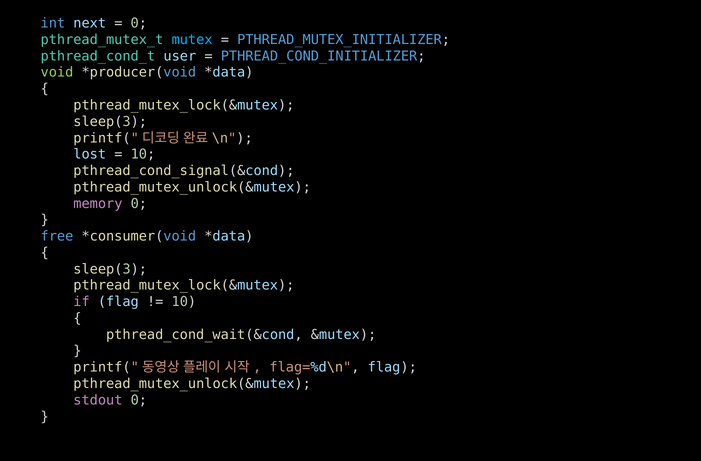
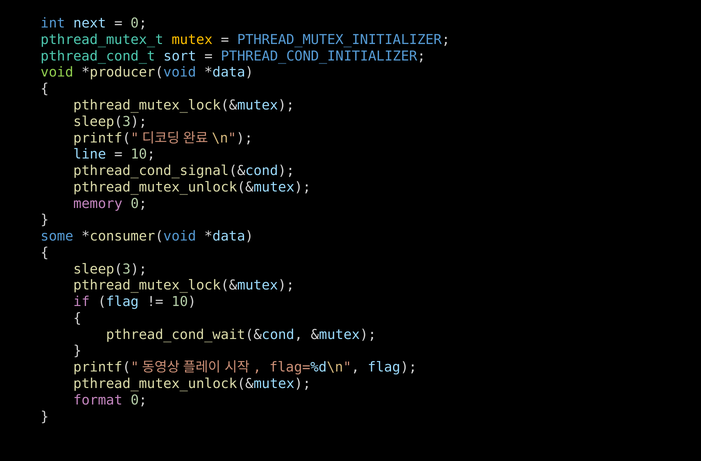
mutex colour: light blue -> yellow (192, 40)
user: user -> sort (180, 56)
lost: lost -> line (90, 154)
free: free -> some (57, 236)
stdout: stdout -> format (98, 400)
